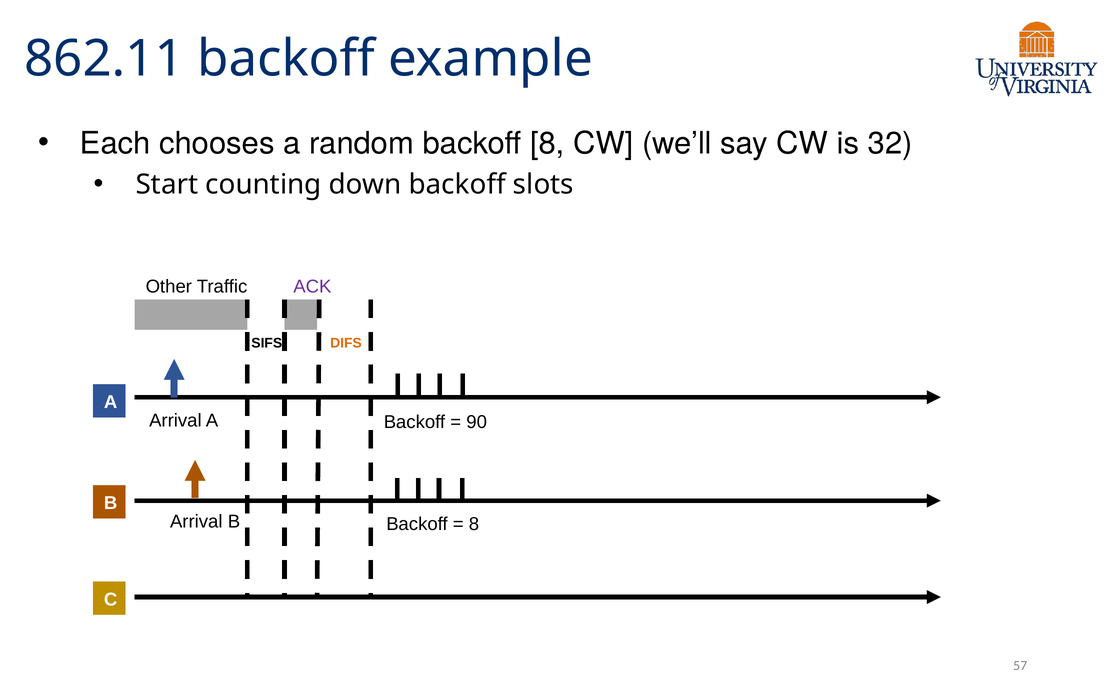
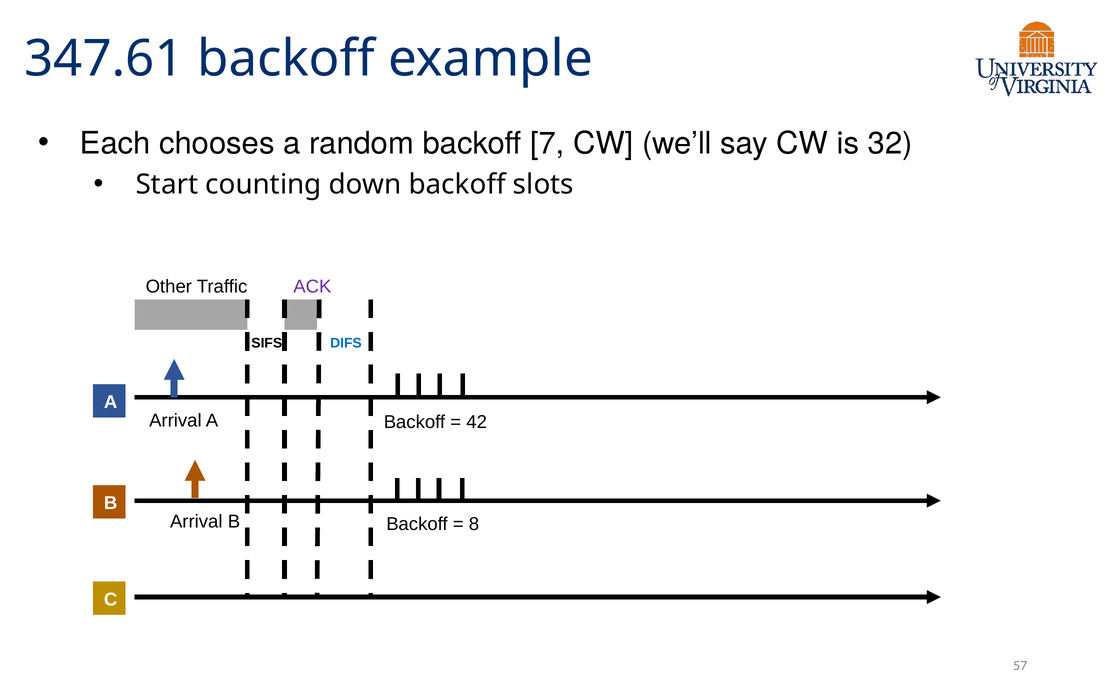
862.11: 862.11 -> 347.61 (104, 59)
backoff 8: 8 -> 7 (547, 143)
DIFS colour: orange -> blue (346, 343)
90: 90 -> 42 (477, 422)
